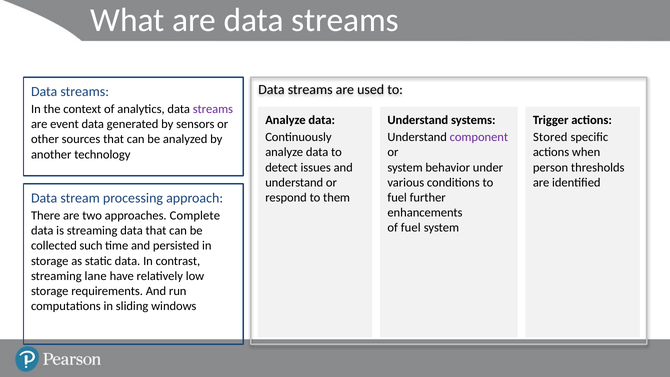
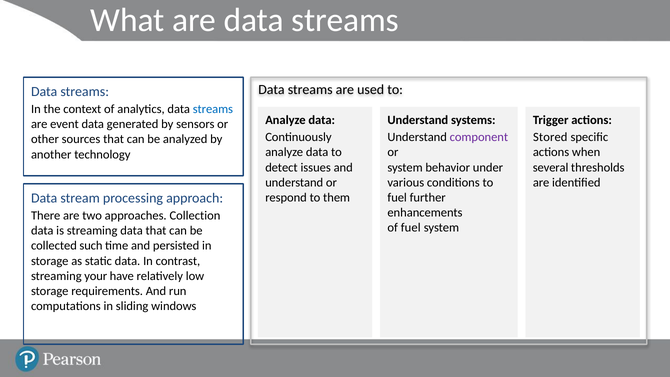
streams colour: purple -> blue (213, 109)
person: person -> several (551, 167)
Complete: Complete -> Collection (195, 216)
lane: lane -> your (96, 276)
